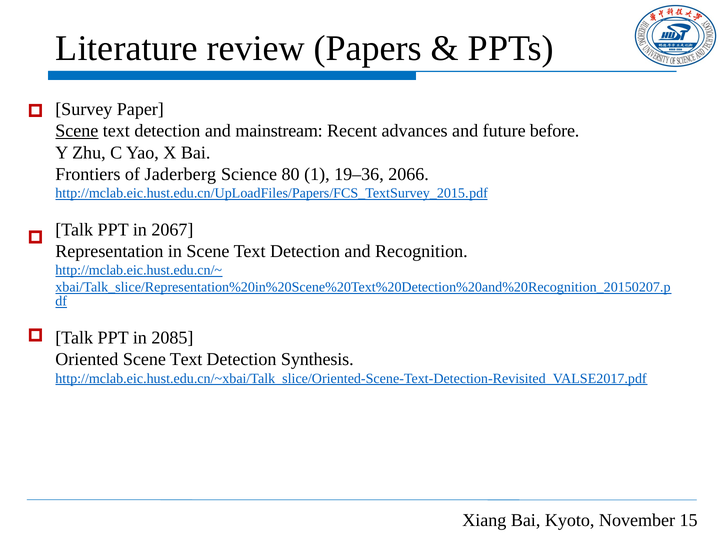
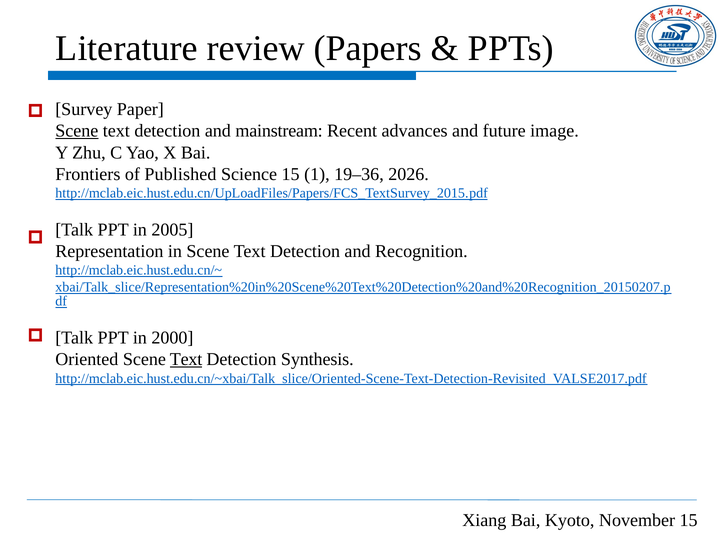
before: before -> image (555, 131)
Jaderberg: Jaderberg -> Published (180, 174)
Science 80: 80 -> 15 (291, 174)
2066: 2066 -> 2026 (409, 174)
2067: 2067 -> 2005 (172, 229)
2085: 2085 -> 2000 (172, 337)
Text underline: none -> present (186, 359)
